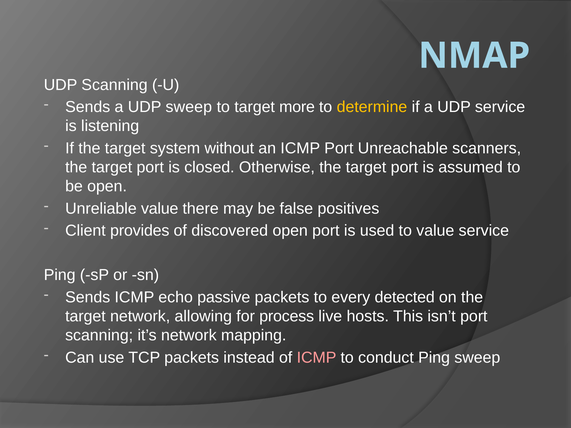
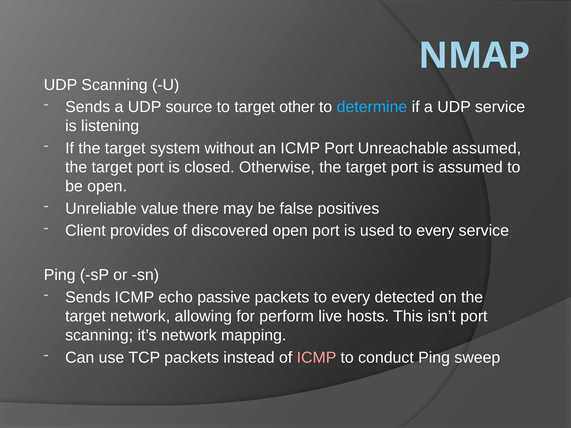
UDP sweep: sweep -> source (189, 107)
more: more -> other (297, 107)
determine colour: yellow -> light blue (372, 107)
Unreachable scanners: scanners -> assumed (487, 148)
used to value: value -> every (435, 231)
process: process -> perform (287, 317)
